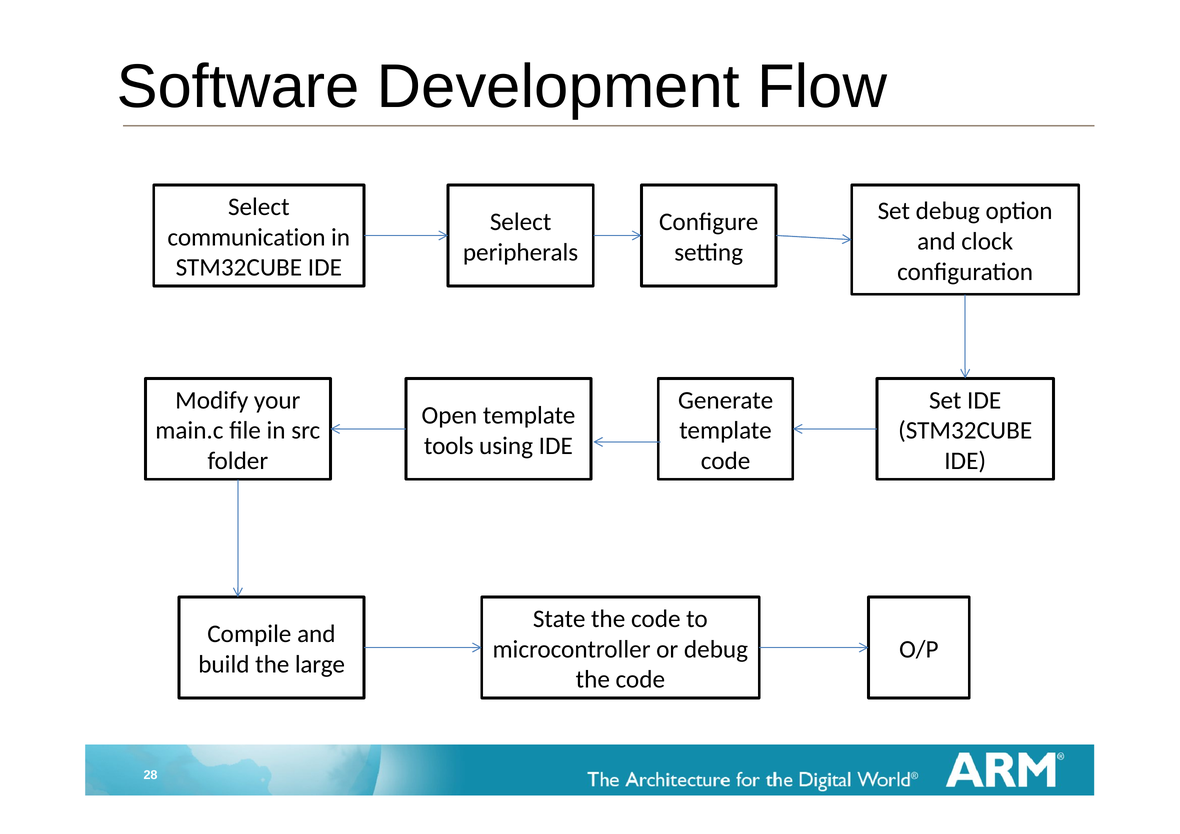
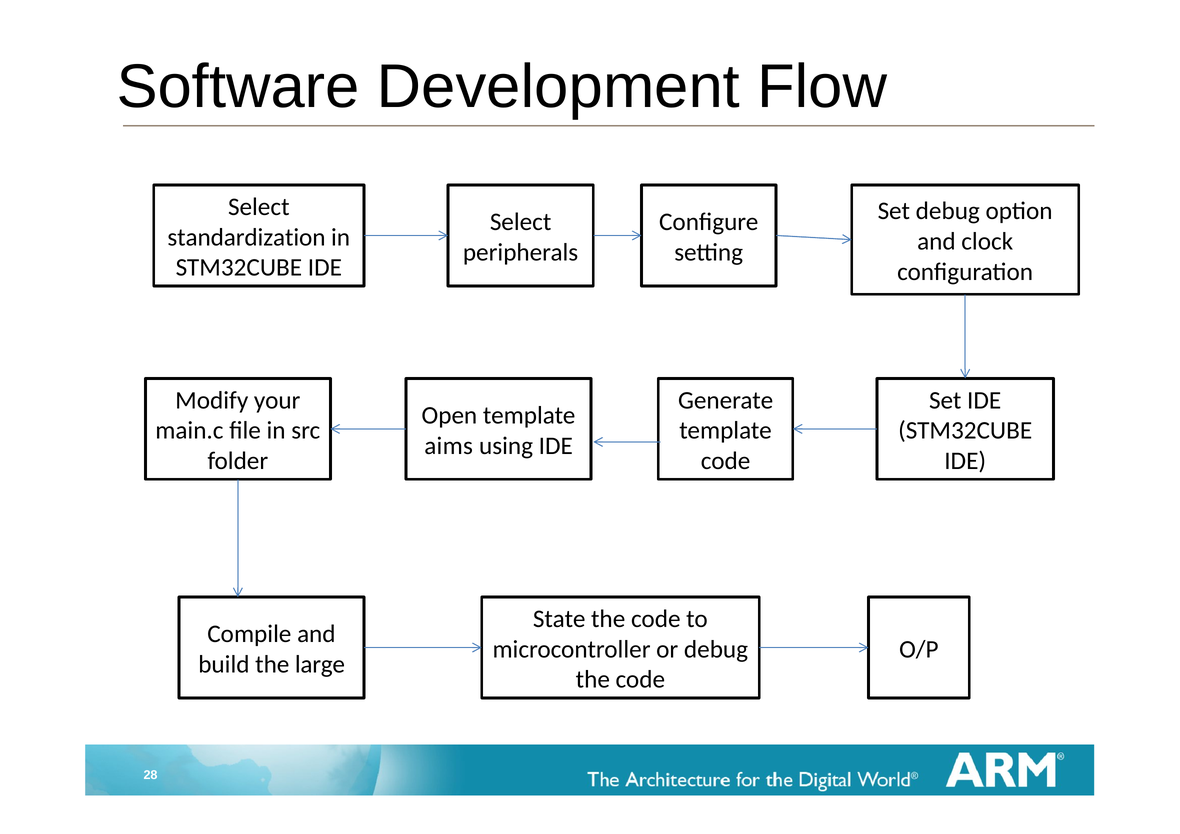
communication: communication -> standardization (246, 237)
tools: tools -> aims (449, 446)
